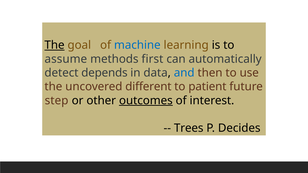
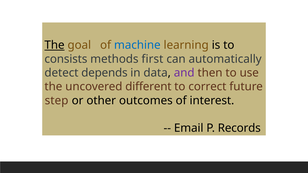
assume: assume -> consists (66, 59)
and colour: blue -> purple (184, 73)
patient: patient -> correct (207, 87)
outcomes underline: present -> none (146, 101)
Trees: Trees -> Email (189, 128)
Decides: Decides -> Records (239, 128)
